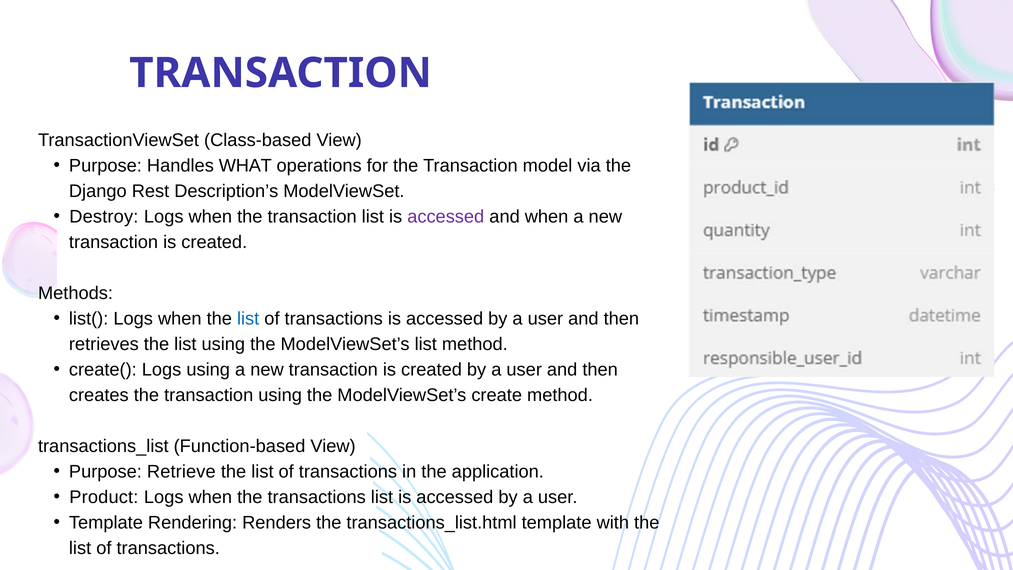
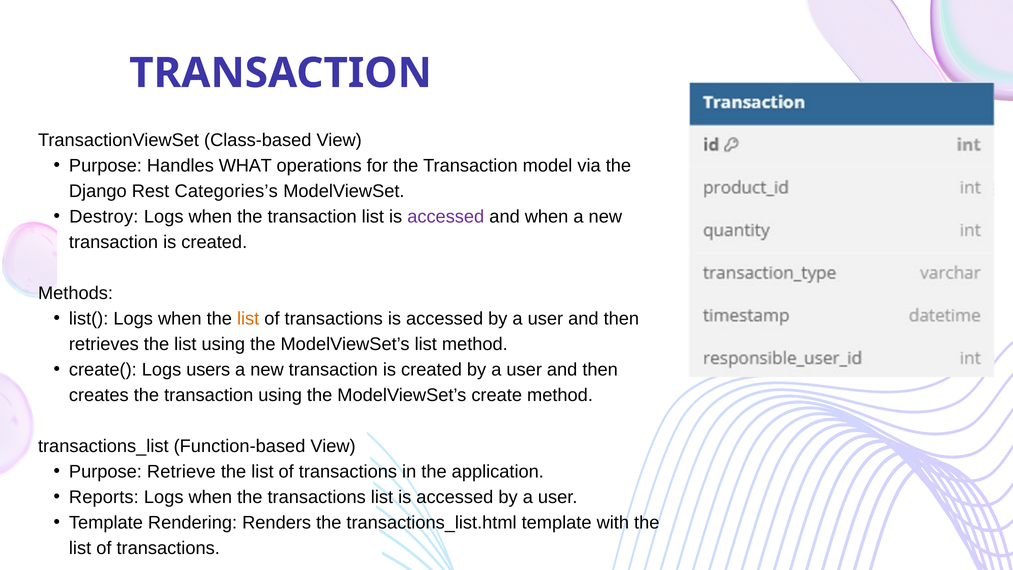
Description’s: Description’s -> Categories’s (226, 191)
list colour: blue -> orange (248, 319)
Logs using: using -> users (208, 370)
Product: Product -> Reports (104, 497)
